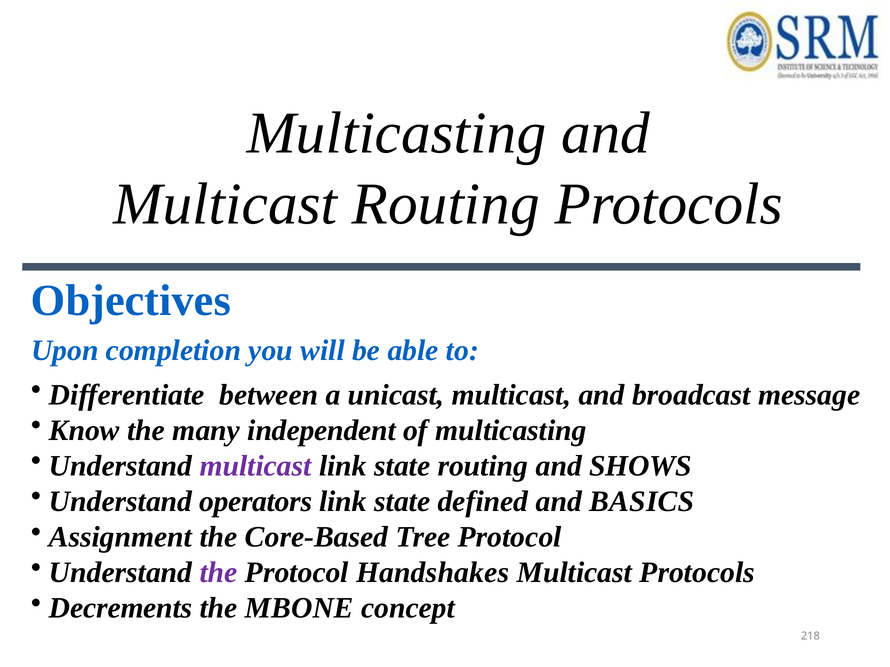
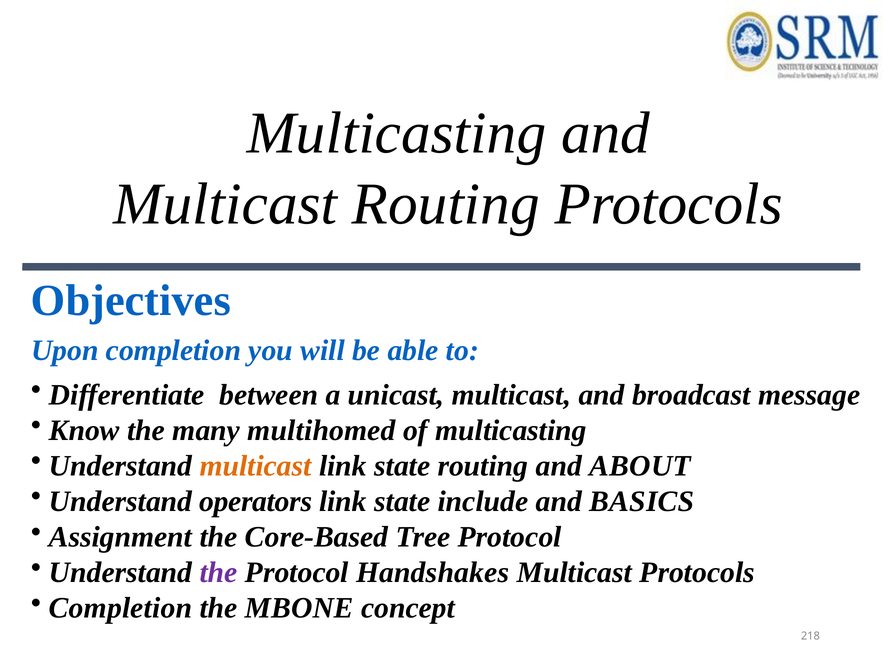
independent: independent -> multihomed (322, 431)
multicast colour: purple -> orange (256, 466)
SHOWS: SHOWS -> ABOUT (640, 466)
defined: defined -> include (483, 502)
Decrements: Decrements -> Completion (120, 609)
